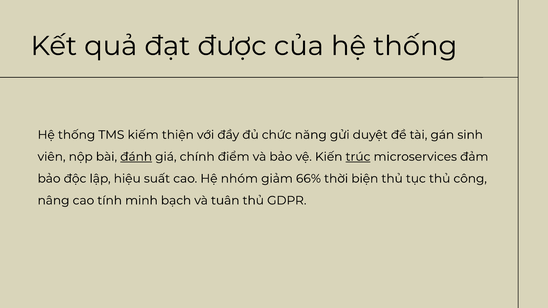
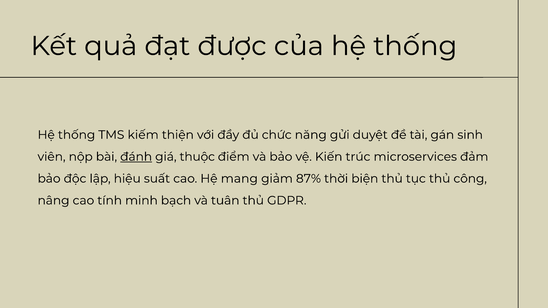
chính: chính -> thuộc (197, 157)
trúc underline: present -> none (358, 157)
nhóm: nhóm -> mang (239, 179)
66%: 66% -> 87% (308, 179)
